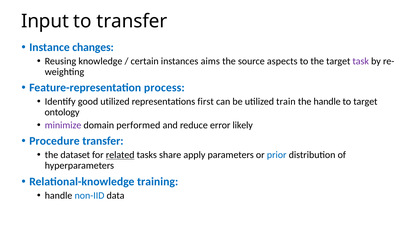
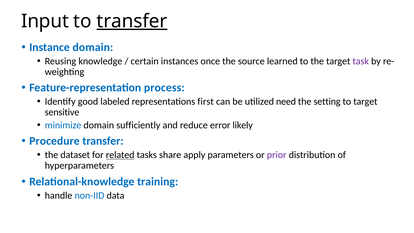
transfer underline: none -> present (132, 21)
Instance changes: changes -> domain (93, 47)
aims: aims -> once (210, 61)
aspects: aspects -> learned (282, 61)
good utilized: utilized -> labeled (115, 102)
train: train -> need (286, 102)
the handle: handle -> setting (327, 102)
ontology: ontology -> sensitive (62, 112)
minimize colour: purple -> blue (63, 125)
performed: performed -> sufficiently (138, 125)
prior colour: blue -> purple (277, 155)
